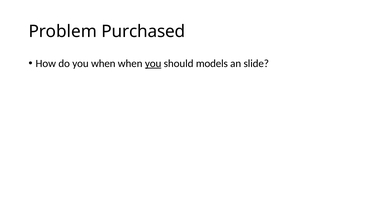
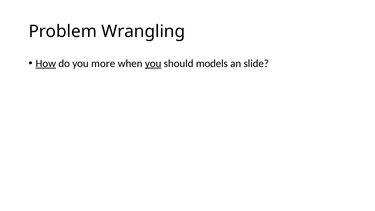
Purchased: Purchased -> Wrangling (143, 32)
How underline: none -> present (46, 63)
you when: when -> more (103, 63)
